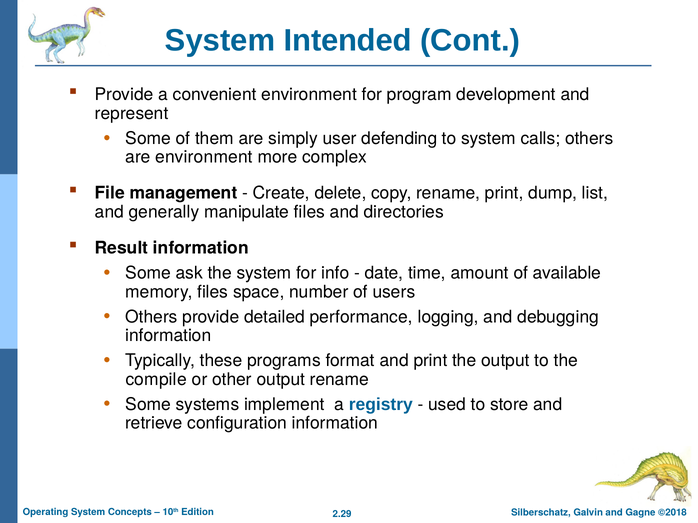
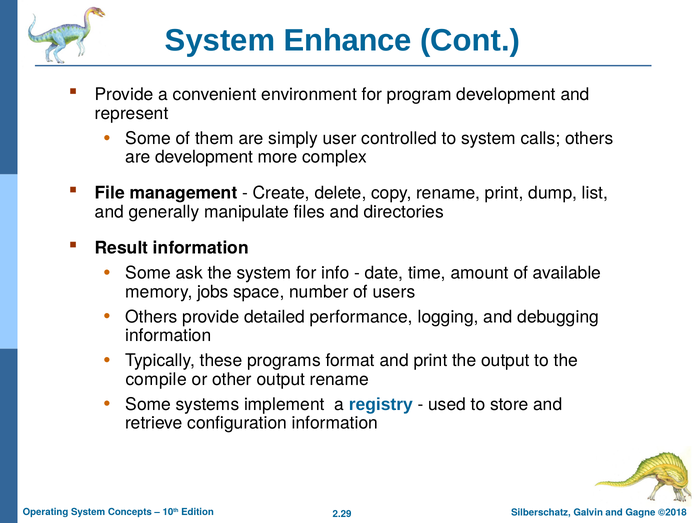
Intended: Intended -> Enhance (348, 41)
defending: defending -> controlled (399, 139)
are environment: environment -> development (204, 157)
memory files: files -> jobs (213, 292)
